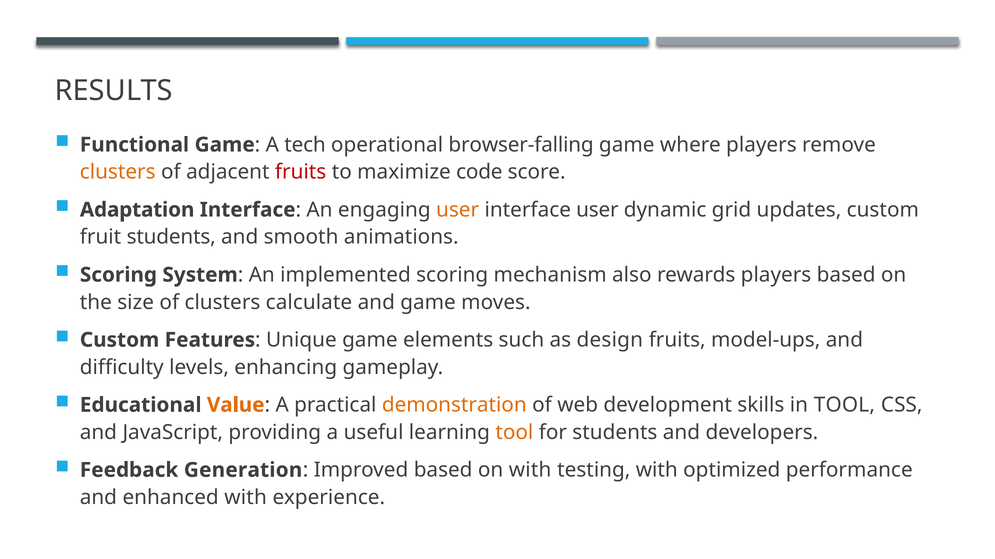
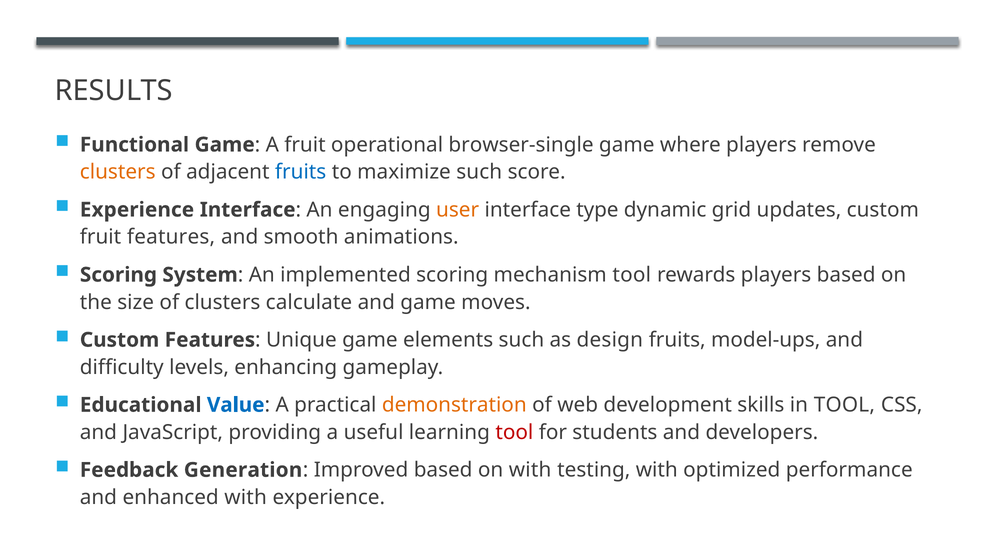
A tech: tech -> fruit (305, 145)
browser-falling: browser-falling -> browser-single (521, 145)
fruits colour: red -> blue (301, 172)
maximize code: code -> such (479, 172)
Adaptation: Adaptation -> Experience (137, 210)
interface user: user -> type (597, 210)
fruit students: students -> features (171, 237)
mechanism also: also -> tool (632, 275)
Value colour: orange -> blue (236, 405)
tool colour: orange -> red (514, 433)
